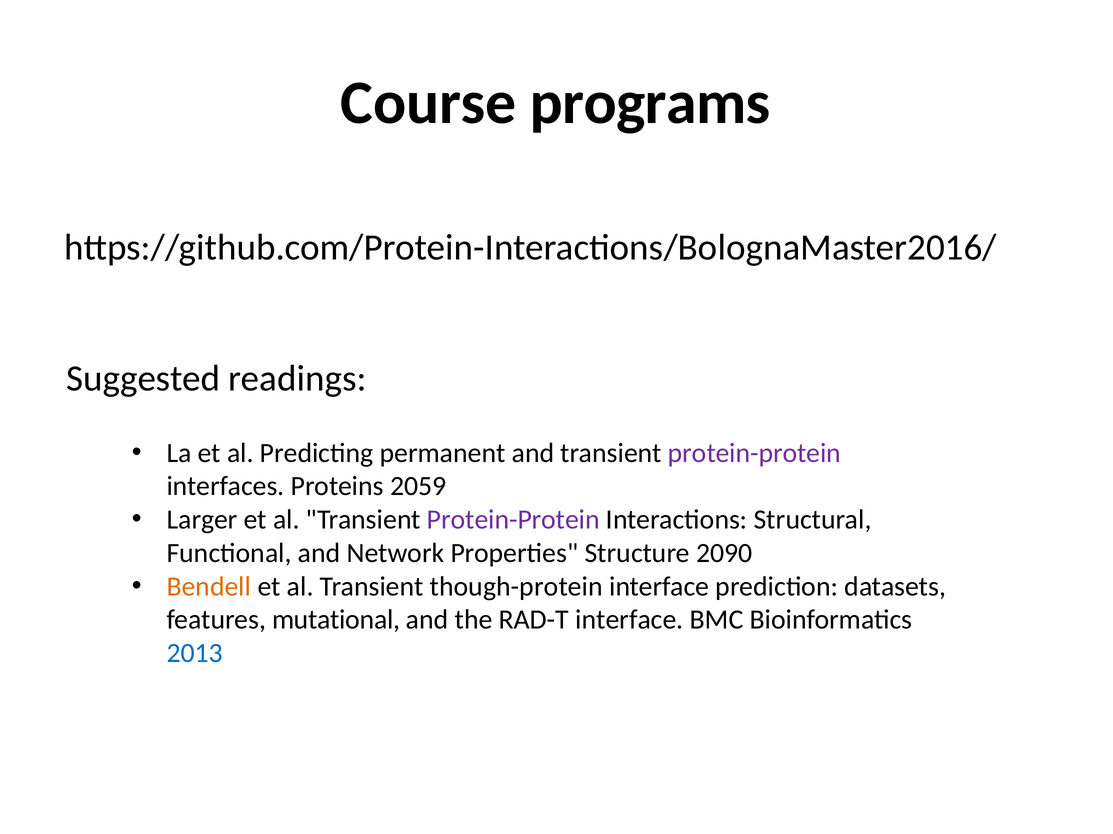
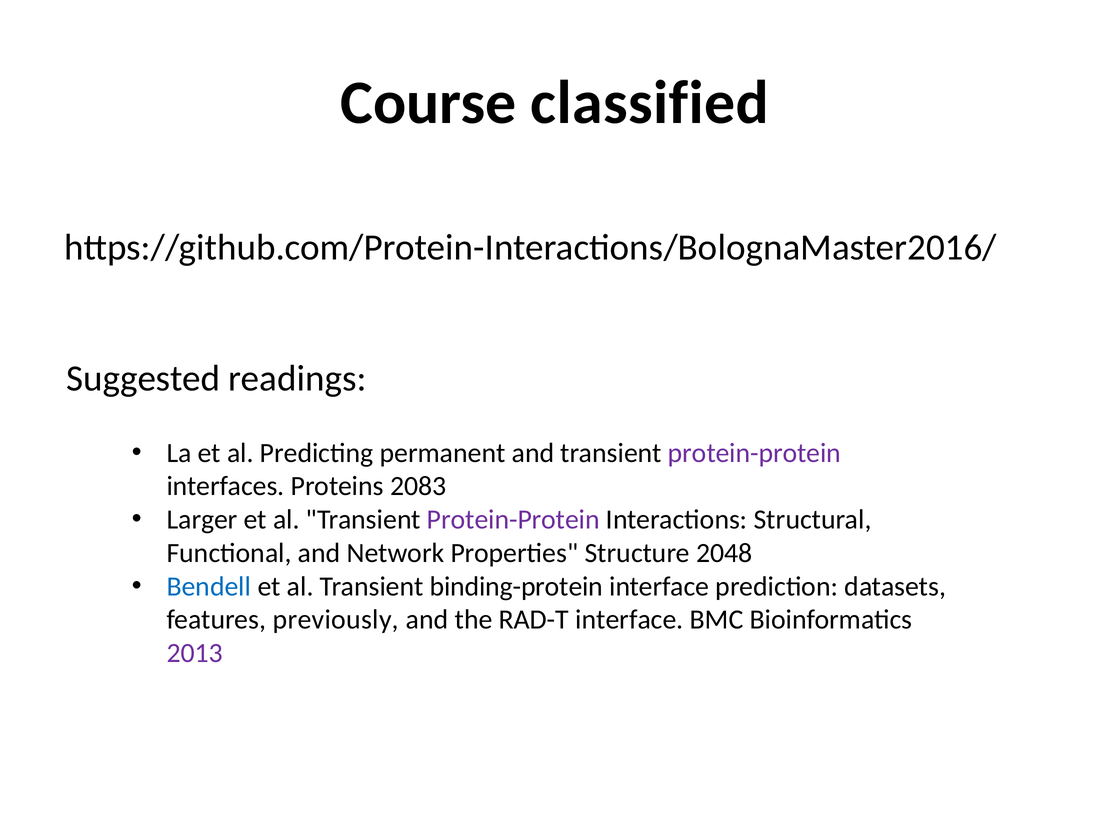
programs: programs -> classified (650, 103)
2059: 2059 -> 2083 (418, 487)
2090: 2090 -> 2048 (724, 554)
Bendell colour: orange -> blue (209, 587)
though-protein: though-protein -> binding-protein (516, 587)
mutational: mutational -> previously (336, 620)
2013 colour: blue -> purple (195, 654)
